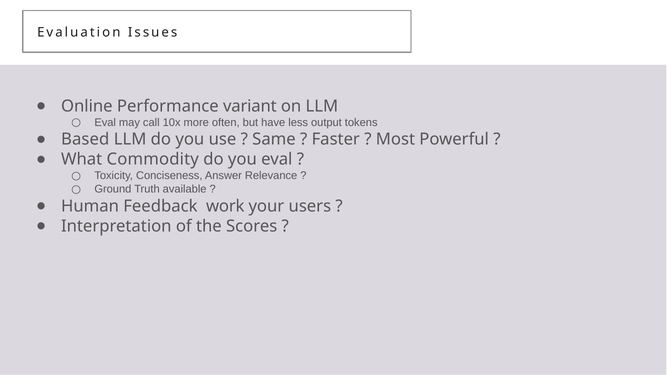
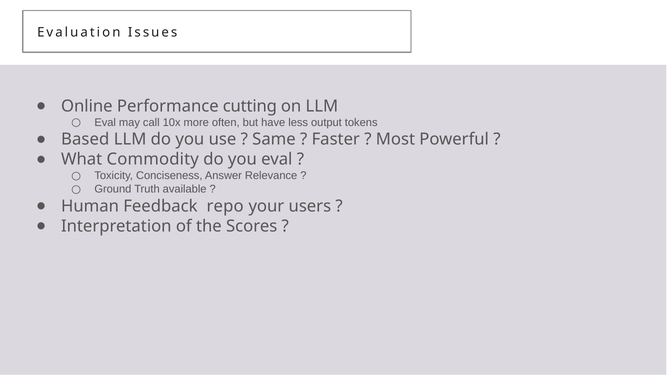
variant: variant -> cutting (250, 106)
work: work -> repo (225, 206)
